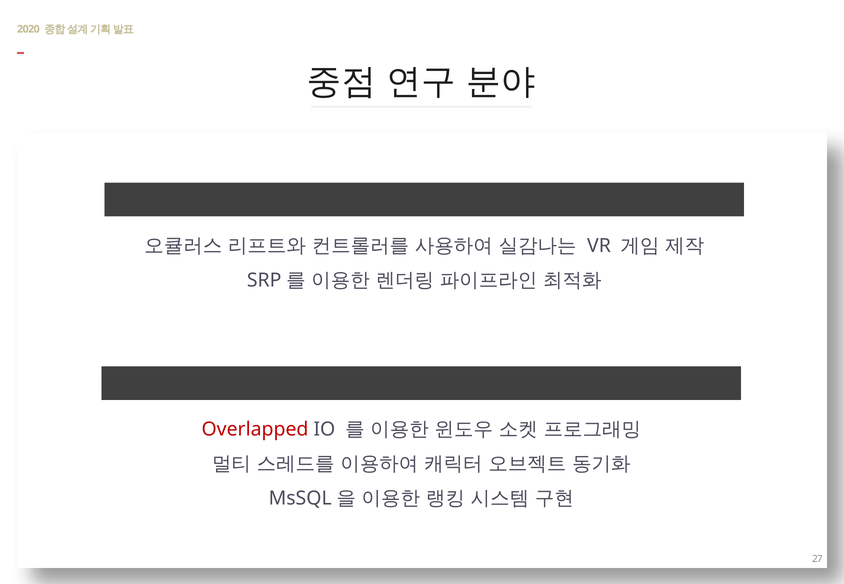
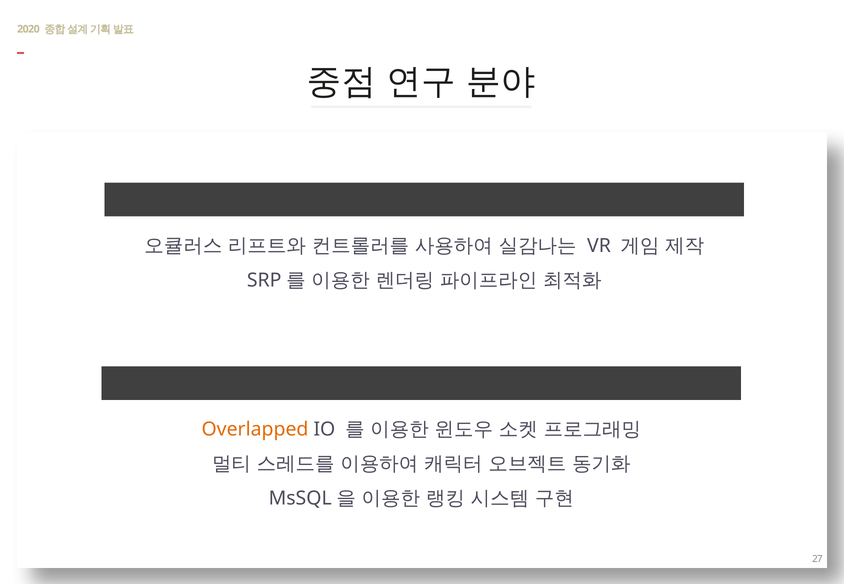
Overlapped colour: red -> orange (255, 430)
